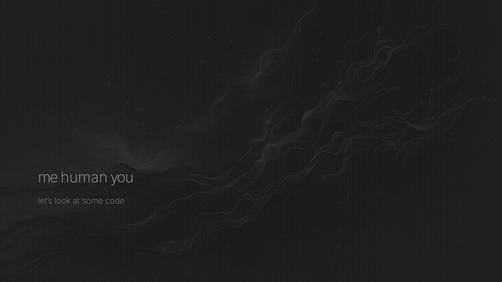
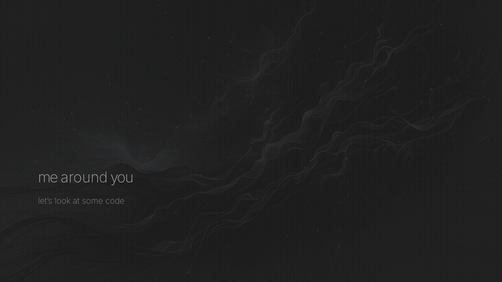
human: human -> around (84, 178)
